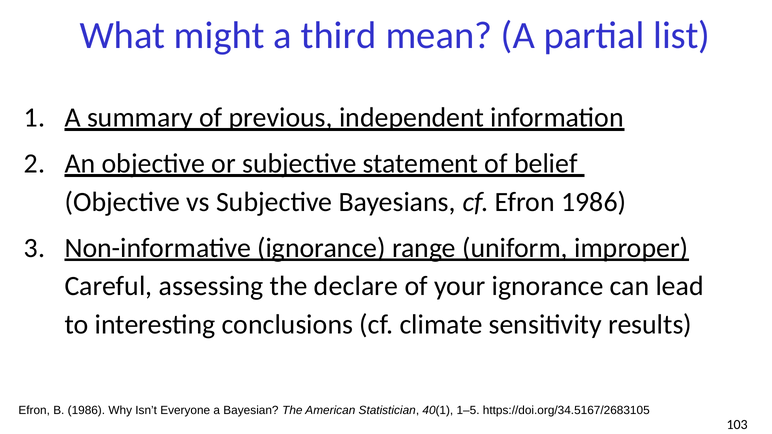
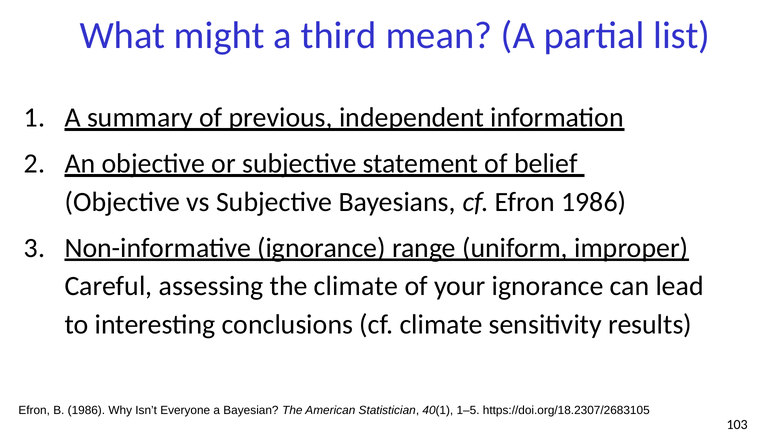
the declare: declare -> climate (356, 286)
https://doi.org/34.5167/2683105: https://doi.org/34.5167/2683105 -> https://doi.org/18.2307/2683105 (566, 411)
